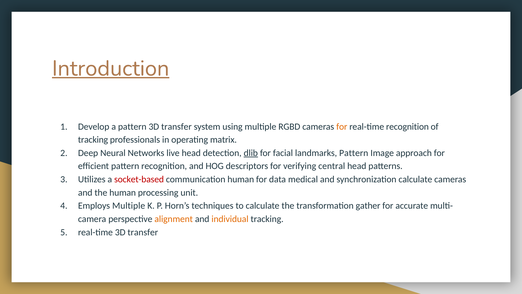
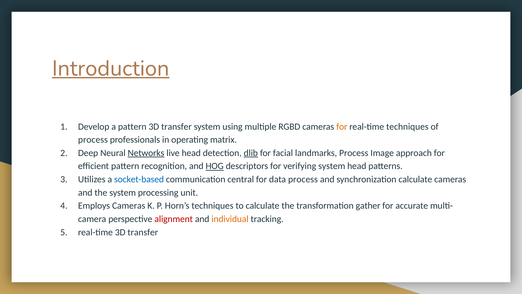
real-time recognition: recognition -> techniques (407, 126)
tracking: tracking -> process (93, 140)
Networks underline: none -> present (146, 153)
landmarks Pattern: Pattern -> Process (354, 153)
HOG underline: none -> present (215, 166)
verifying central: central -> system (332, 166)
socket-based colour: red -> blue (139, 179)
communication human: human -> central (241, 179)
data medical: medical -> process (303, 179)
the human: human -> system (123, 192)
Employs Multiple: Multiple -> Cameras (129, 206)
alignment colour: orange -> red (174, 219)
